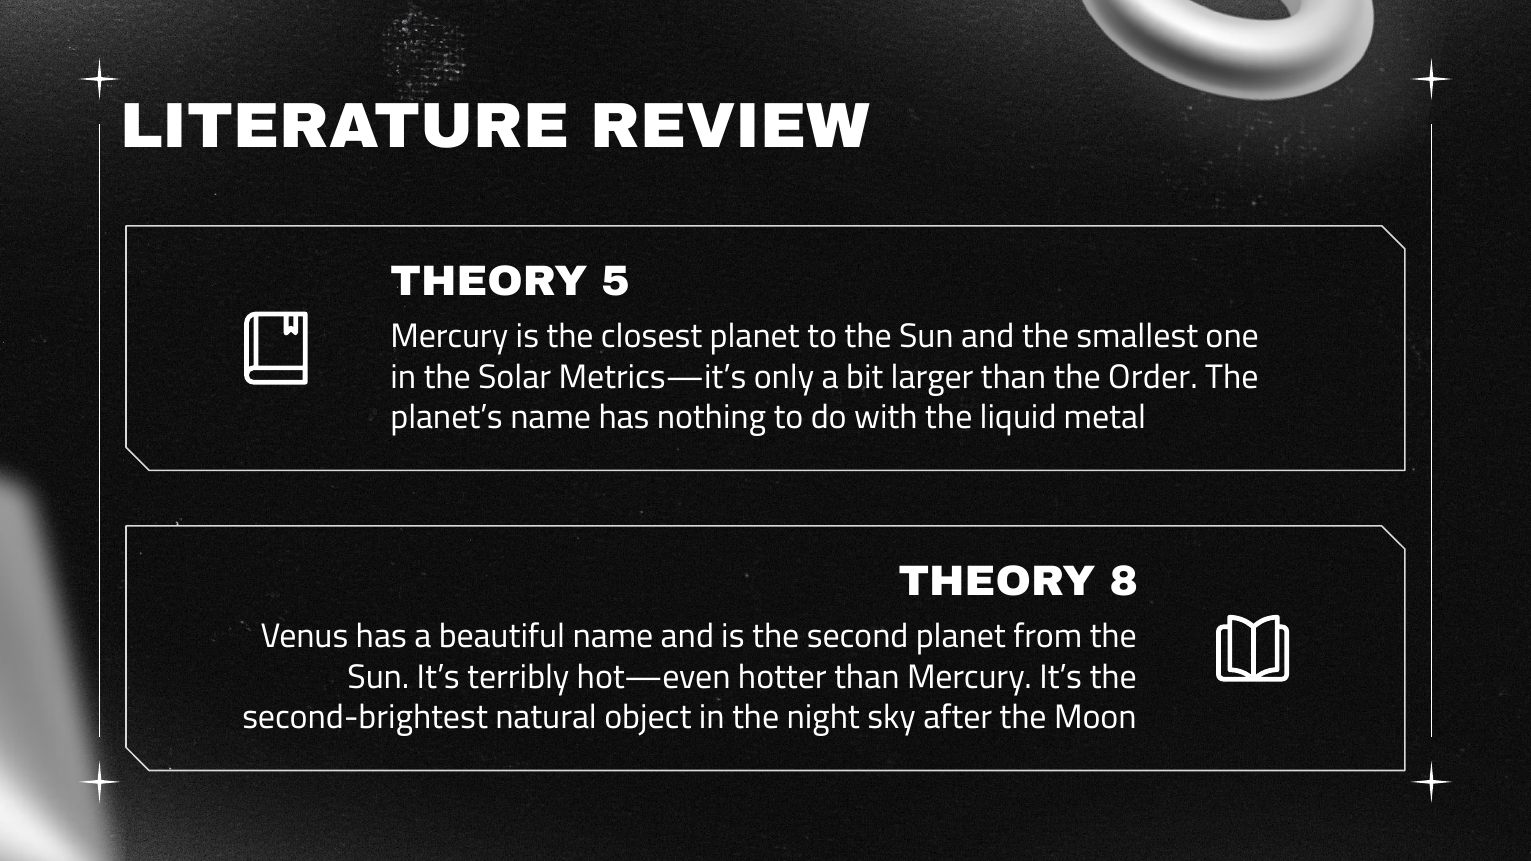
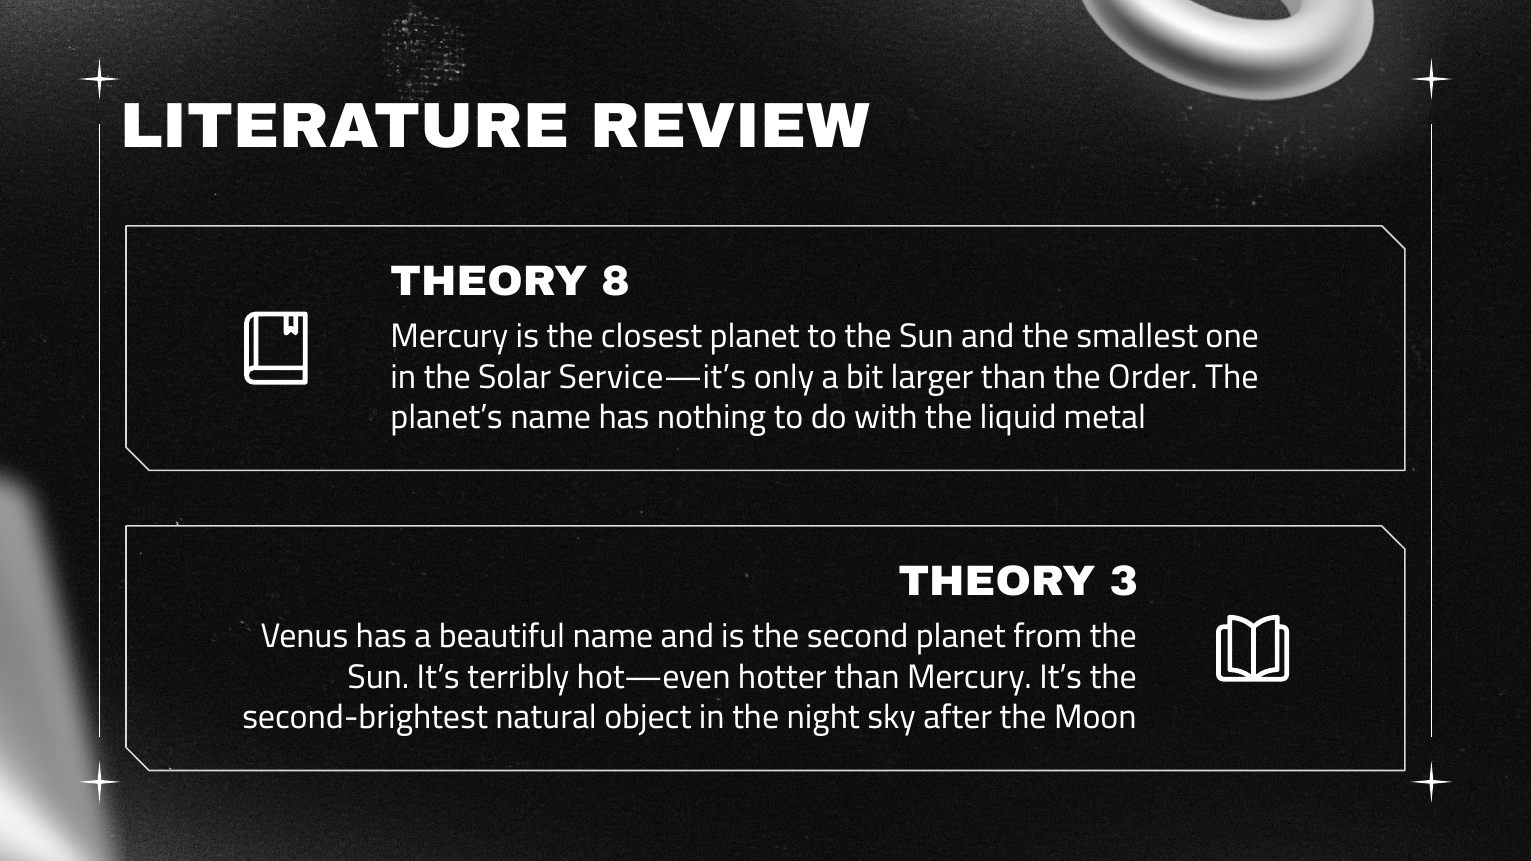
5: 5 -> 8 (616, 281)
Metrics—it’s: Metrics—it’s -> Service—it’s (652, 377)
8: 8 -> 3 (1124, 582)
